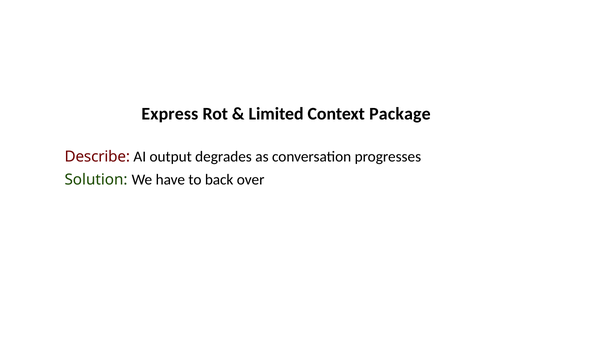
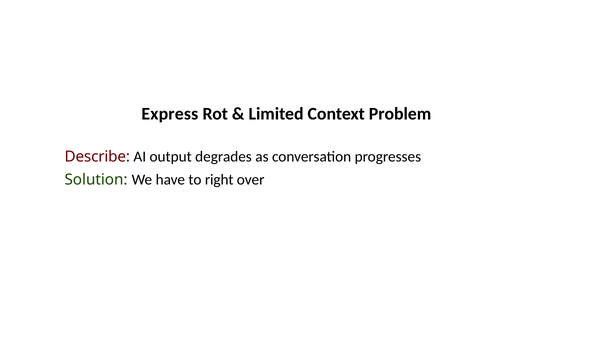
Package: Package -> Problem (400, 114)
back: back -> right (219, 180)
